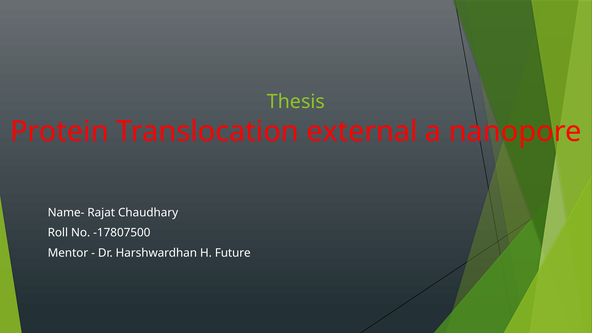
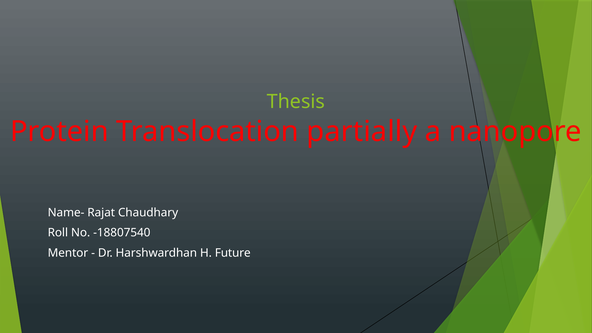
external: external -> partially (362, 132)
-17807500: -17807500 -> -18807540 (122, 233)
